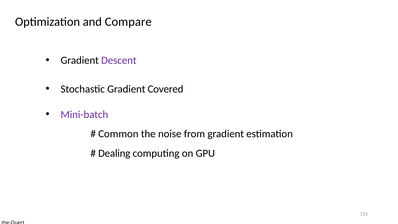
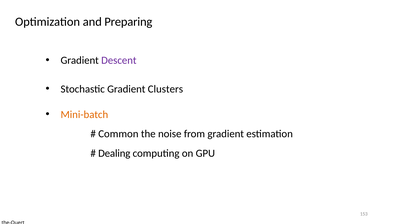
Compare: Compare -> Preparing (128, 22)
Covered: Covered -> Clusters (165, 89)
Mini-batch colour: purple -> orange (84, 114)
